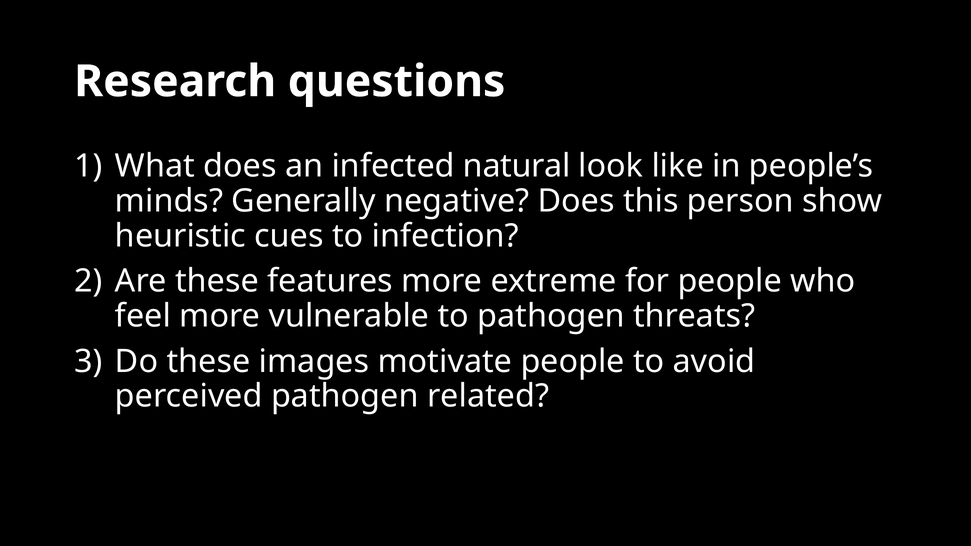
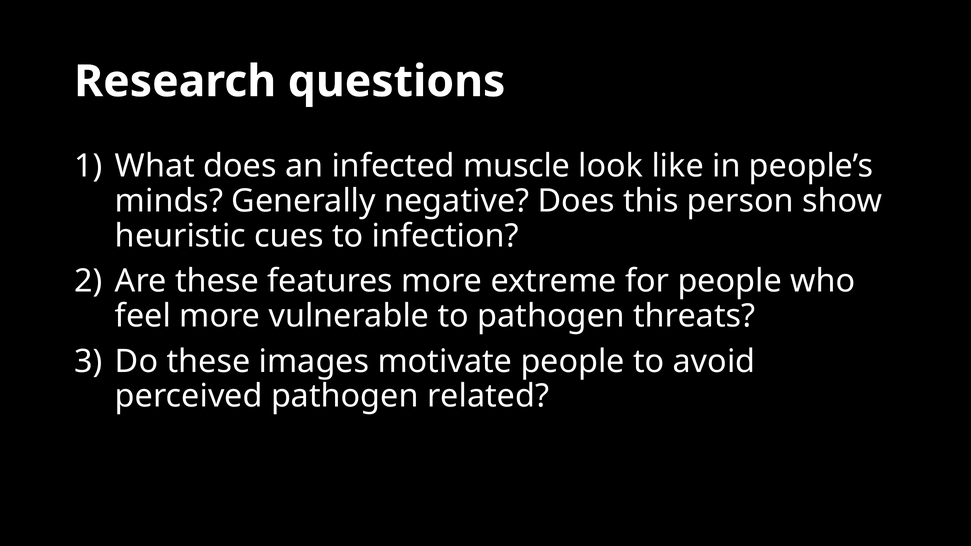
natural: natural -> muscle (517, 166)
